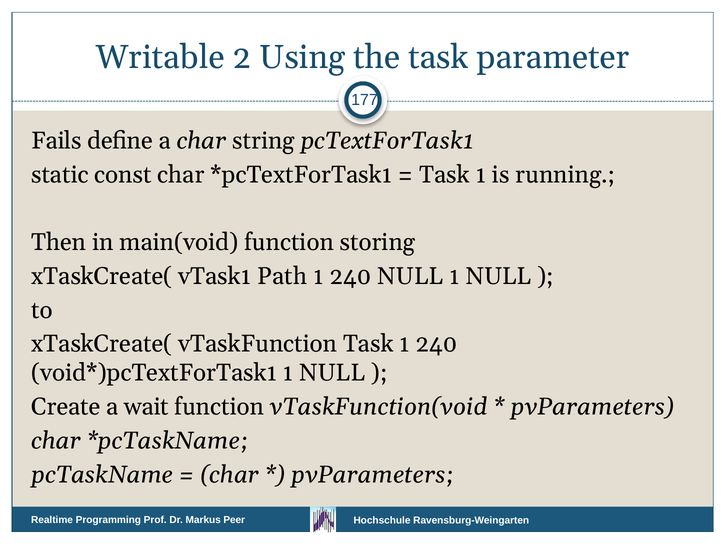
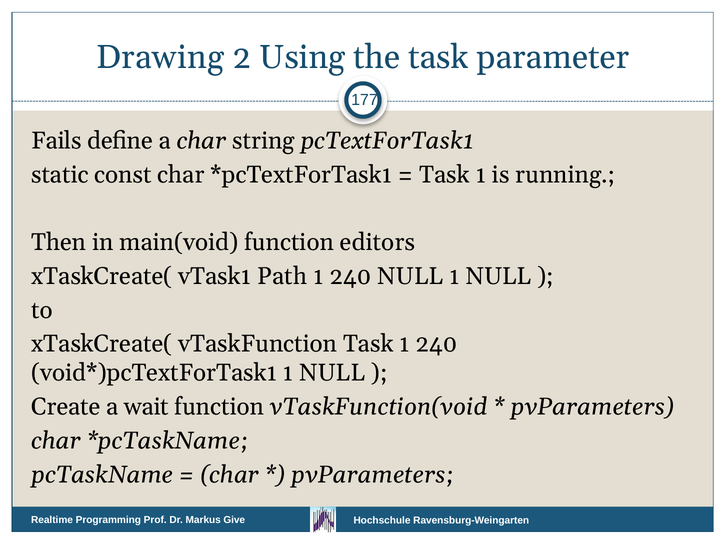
Writable: Writable -> Drawing (160, 57)
storing: storing -> editors (377, 243)
Peer: Peer -> Give (234, 521)
